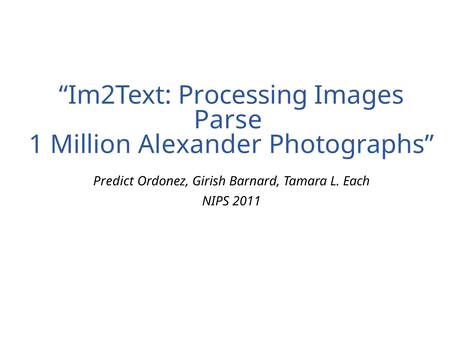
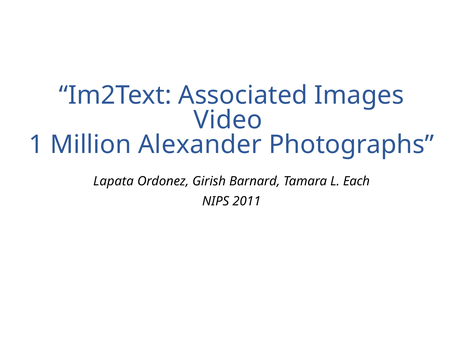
Processing: Processing -> Associated (243, 95)
Parse: Parse -> Video (228, 120)
Predict: Predict -> Lapata (113, 181)
